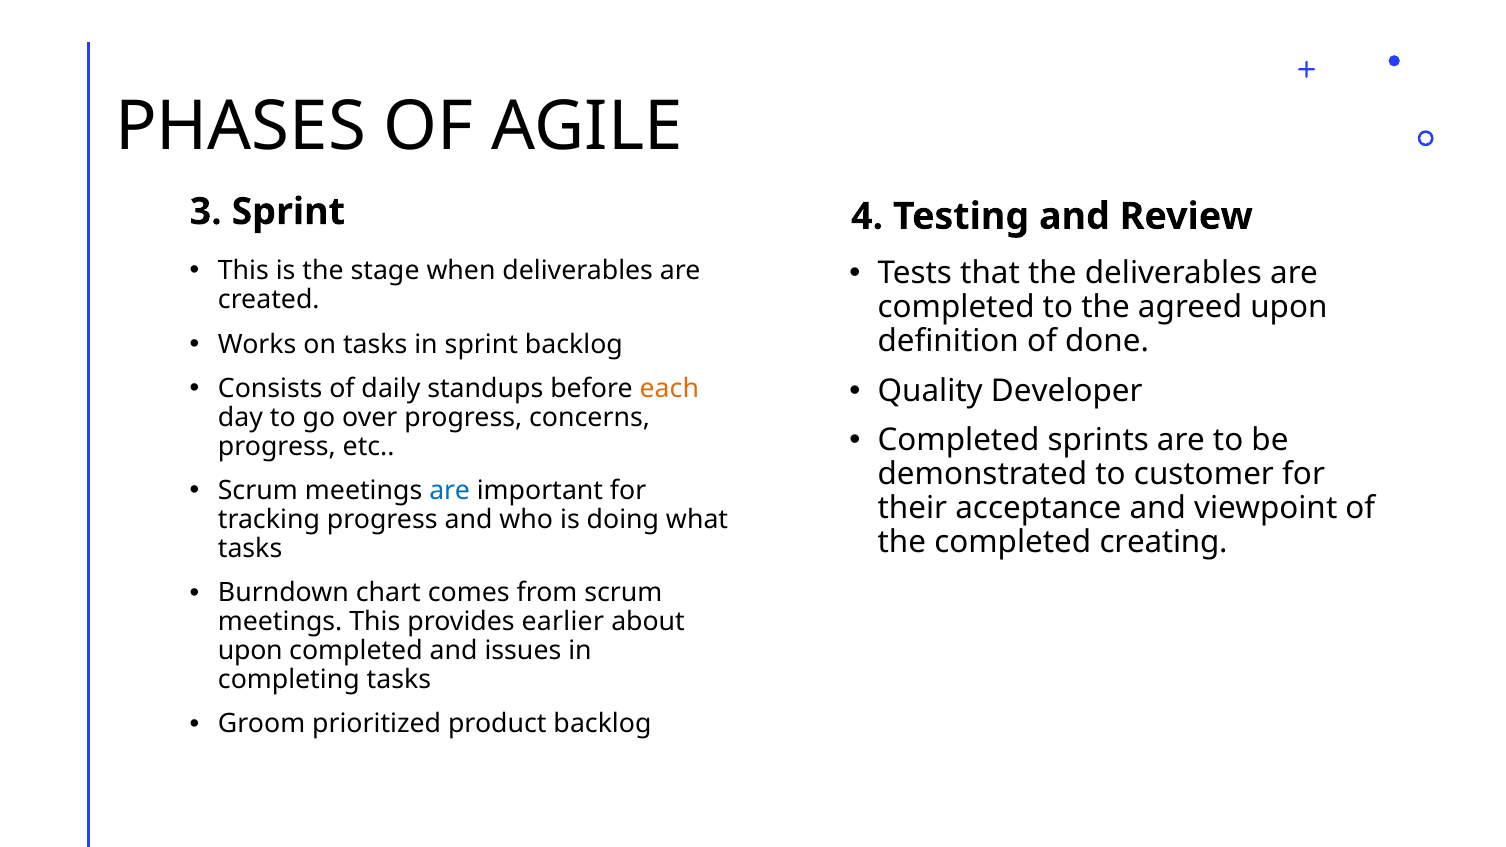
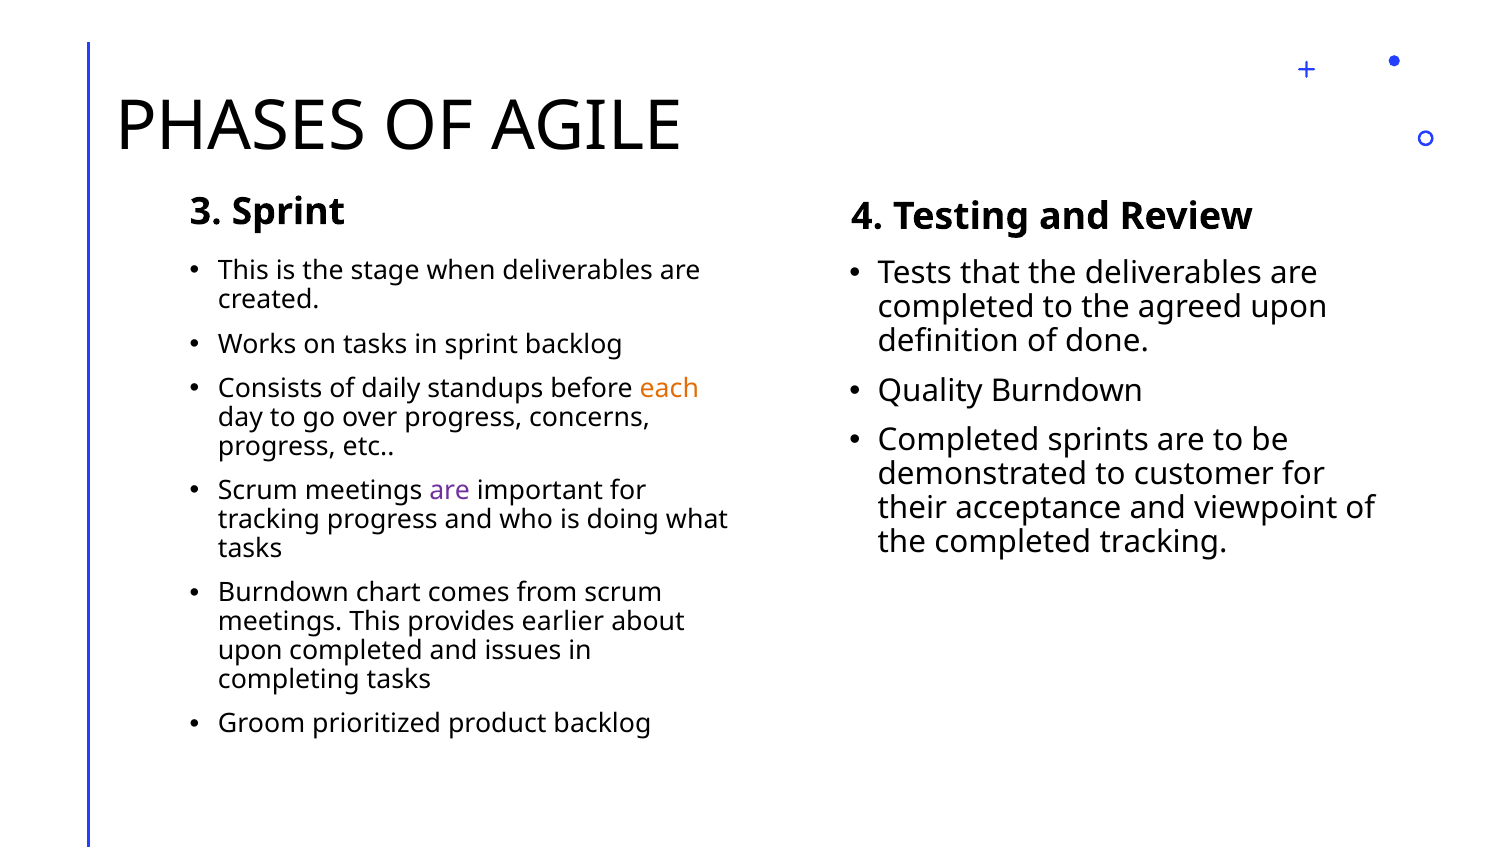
Quality Developer: Developer -> Burndown (1067, 391)
are colour: blue -> purple (450, 491)
completed creating: creating -> tracking (1164, 542)
